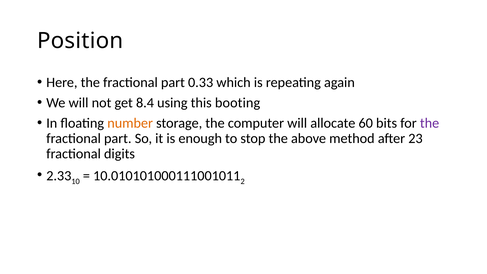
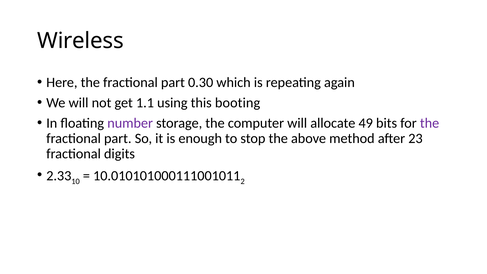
Position: Position -> Wireless (80, 41)
0.33: 0.33 -> 0.30 (201, 82)
8.4: 8.4 -> 1.1 (145, 103)
number colour: orange -> purple (130, 123)
60: 60 -> 49 (366, 123)
